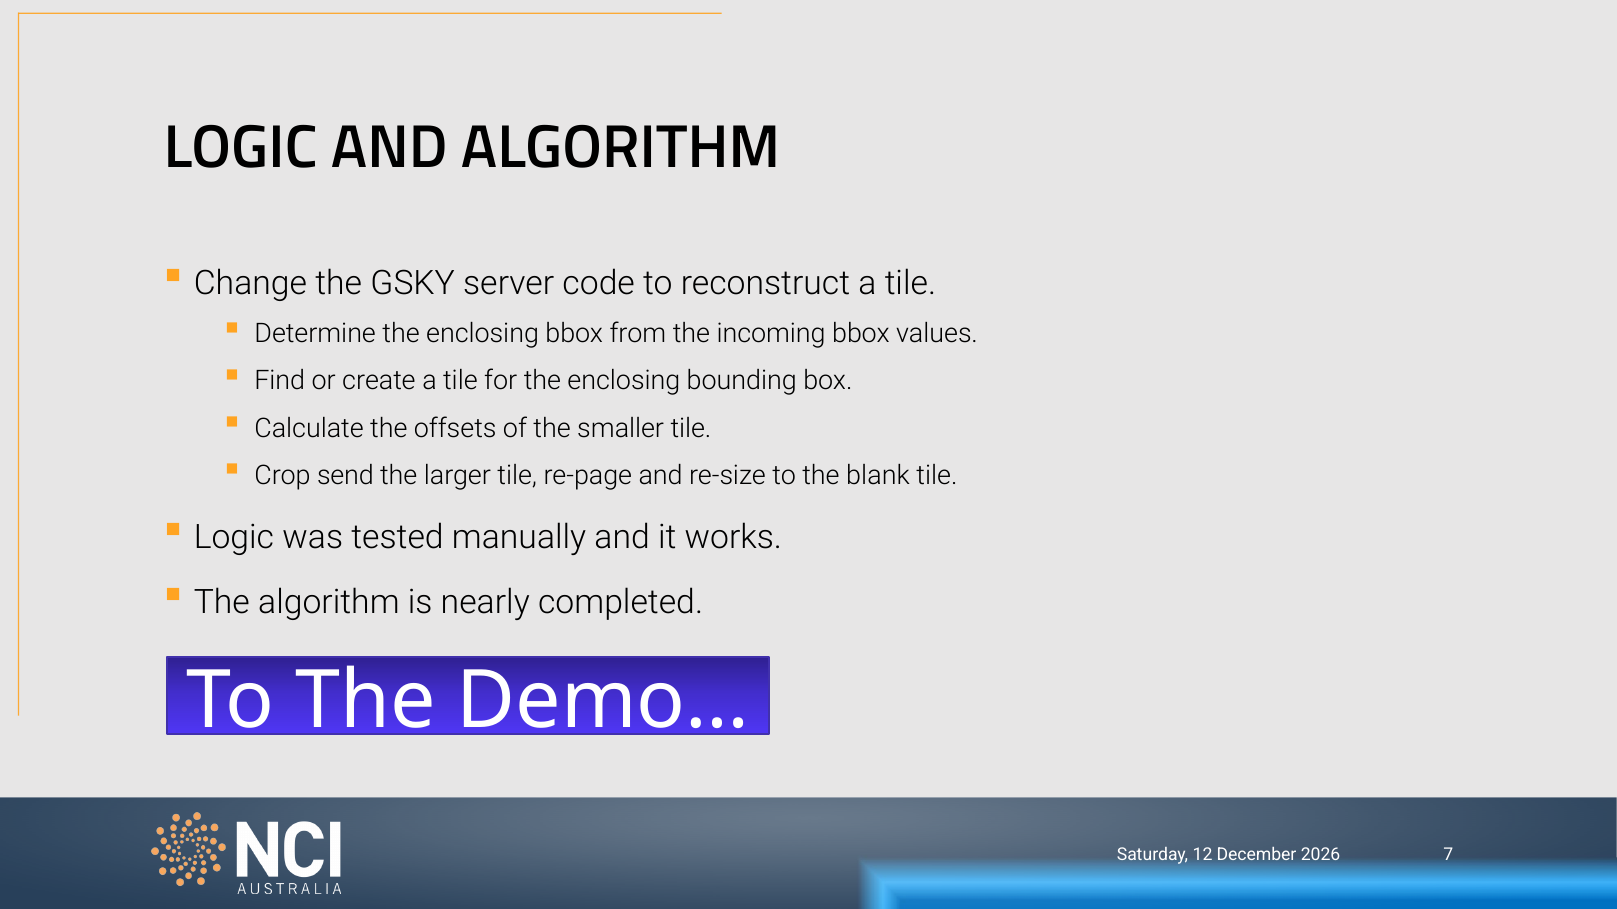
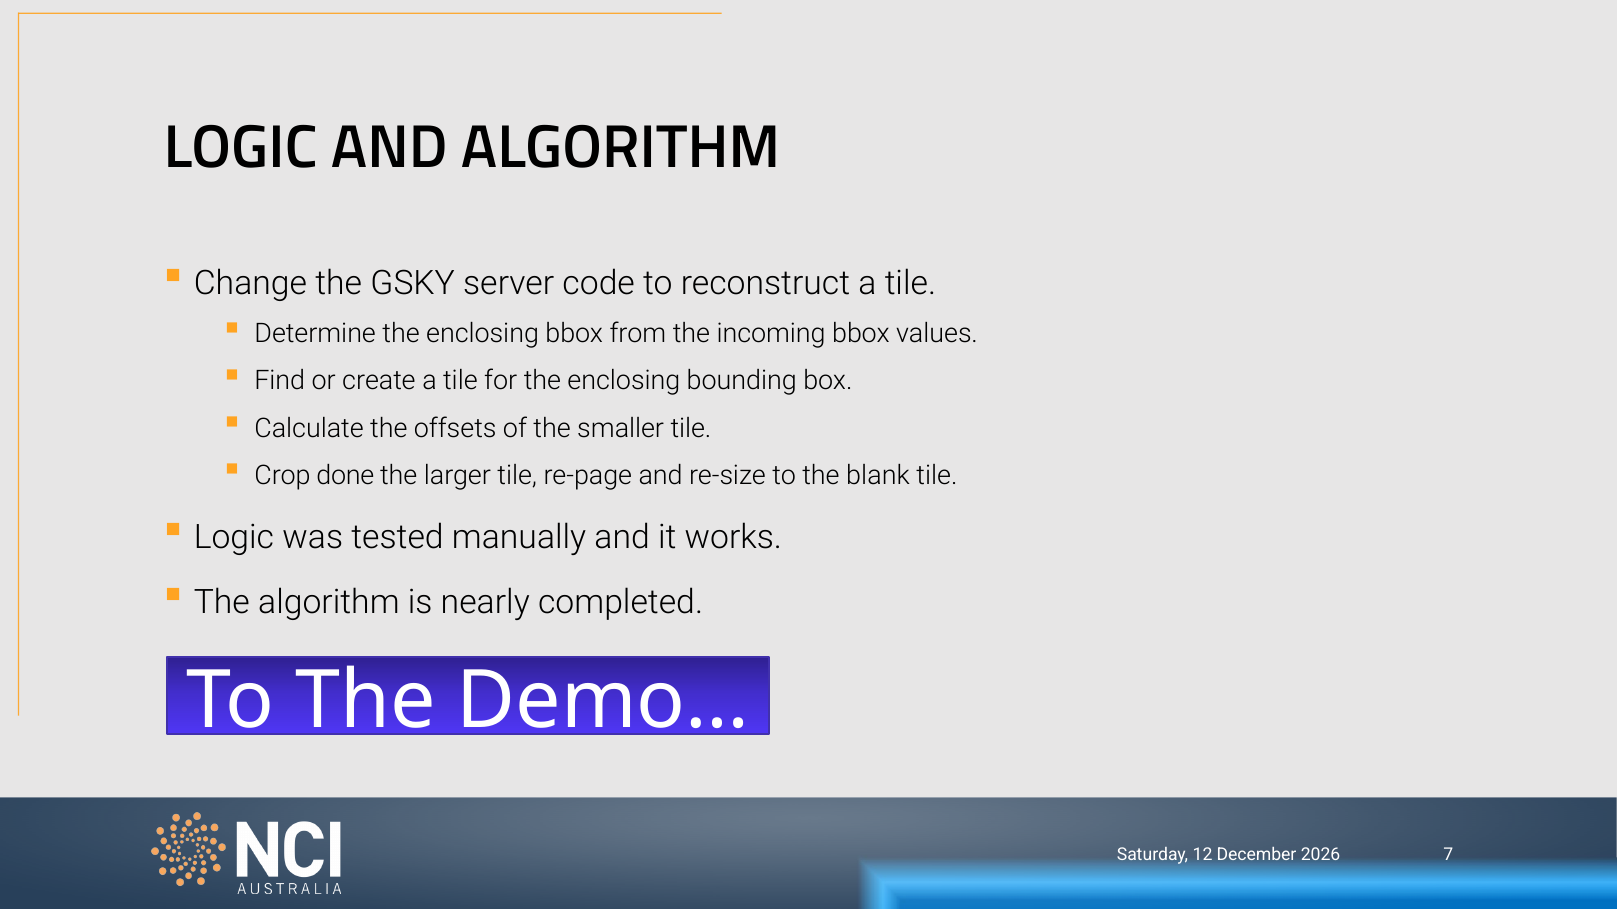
send: send -> done (345, 476)
